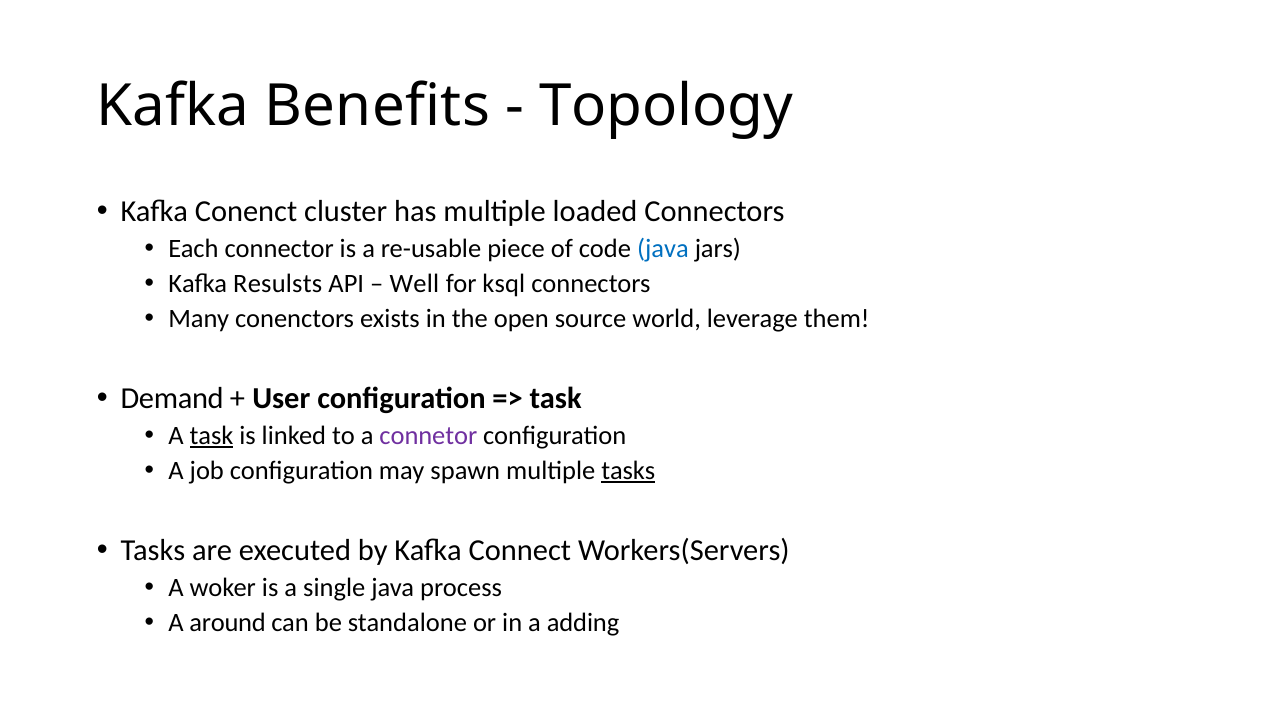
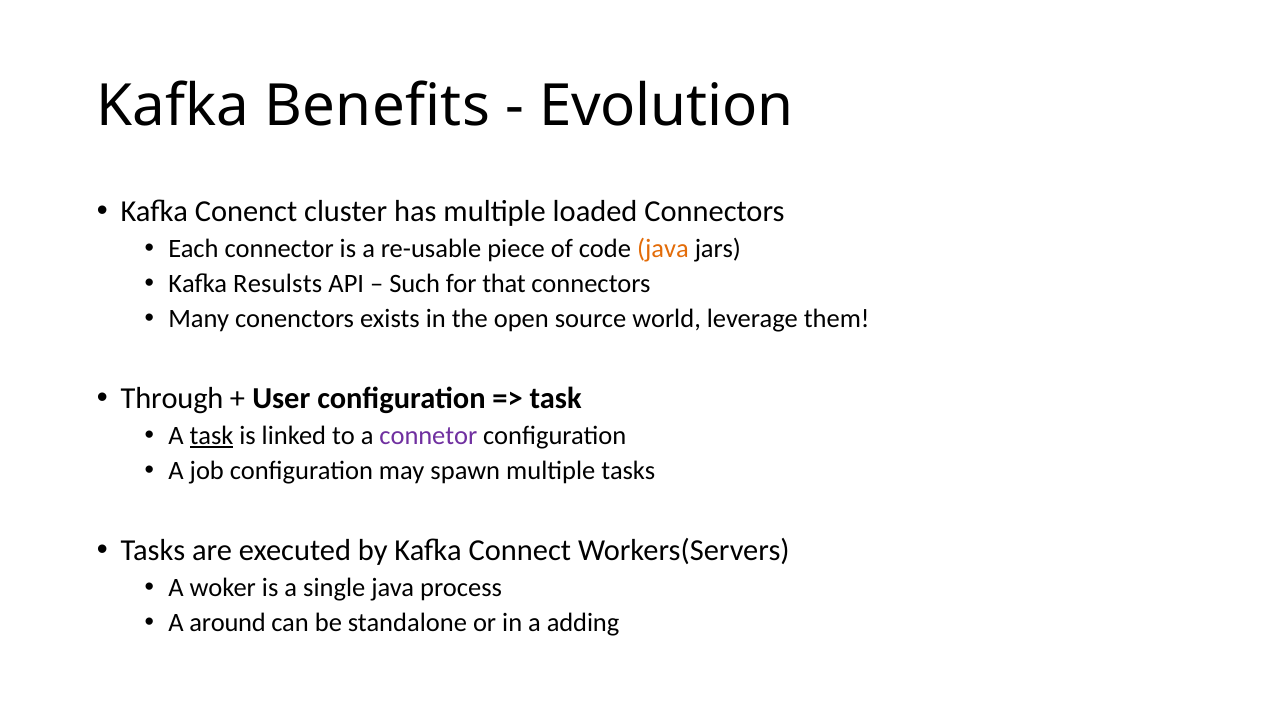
Topology: Topology -> Evolution (666, 107)
java colour: blue -> orange (663, 249)
Well: Well -> Such (415, 284)
ksql: ksql -> that (504, 284)
Demand: Demand -> Through (172, 398)
tasks underline: present -> none (628, 471)
